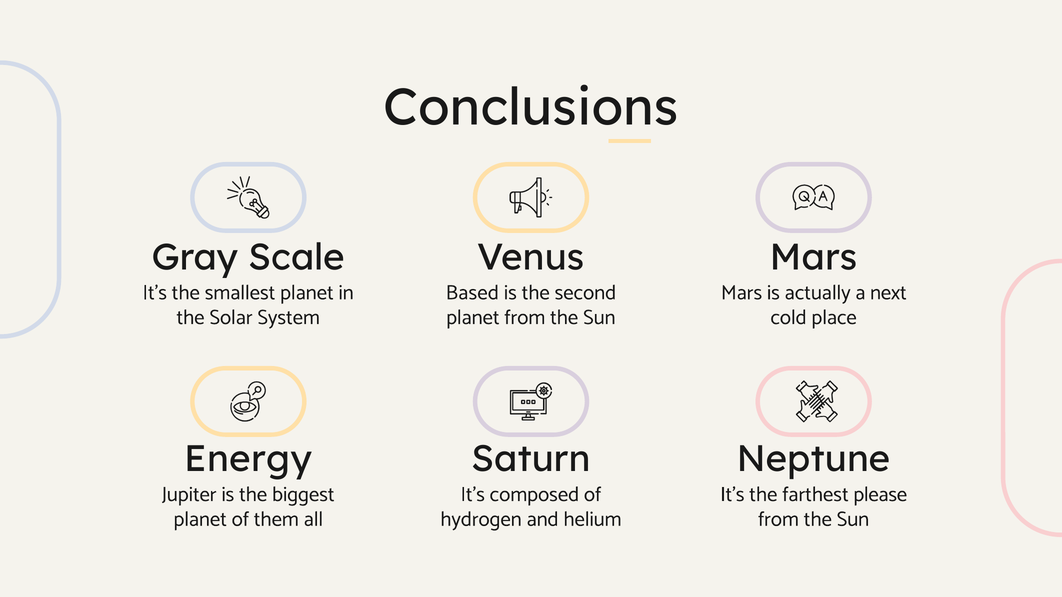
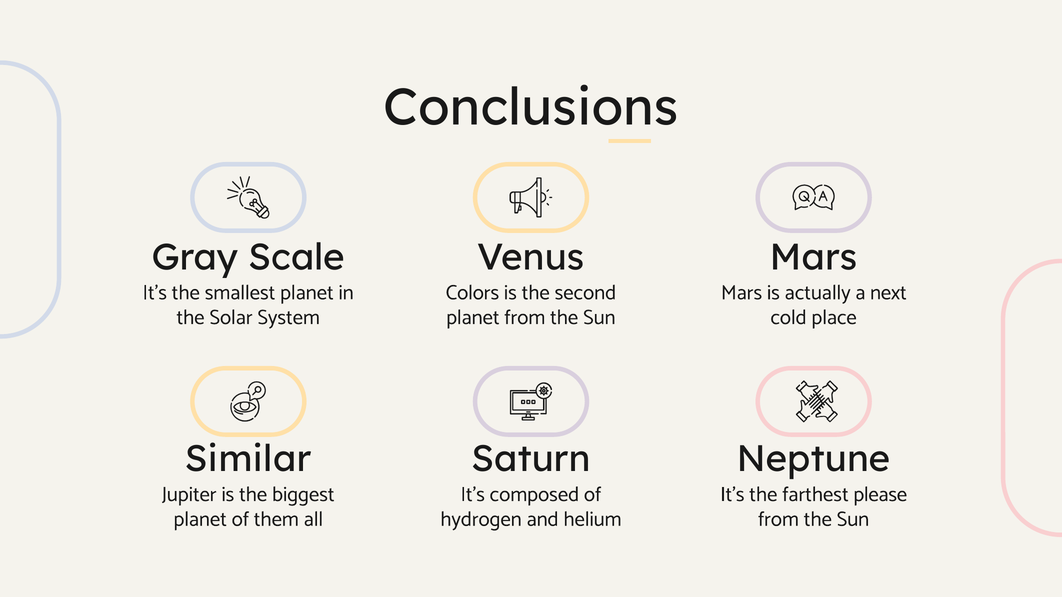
Based: Based -> Colors (472, 293)
Energy: Energy -> Similar (248, 460)
